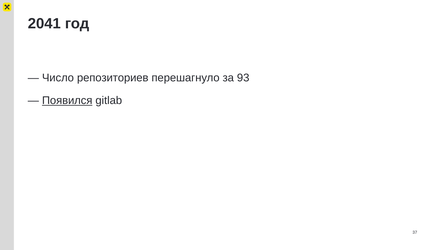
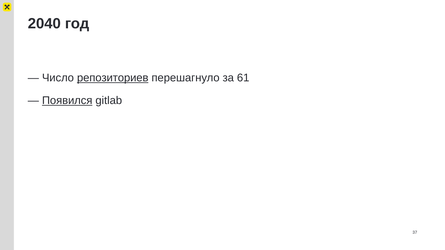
2041: 2041 -> 2040 (44, 23)
репозиториев underline: none -> present (113, 78)
93: 93 -> 61 (243, 78)
